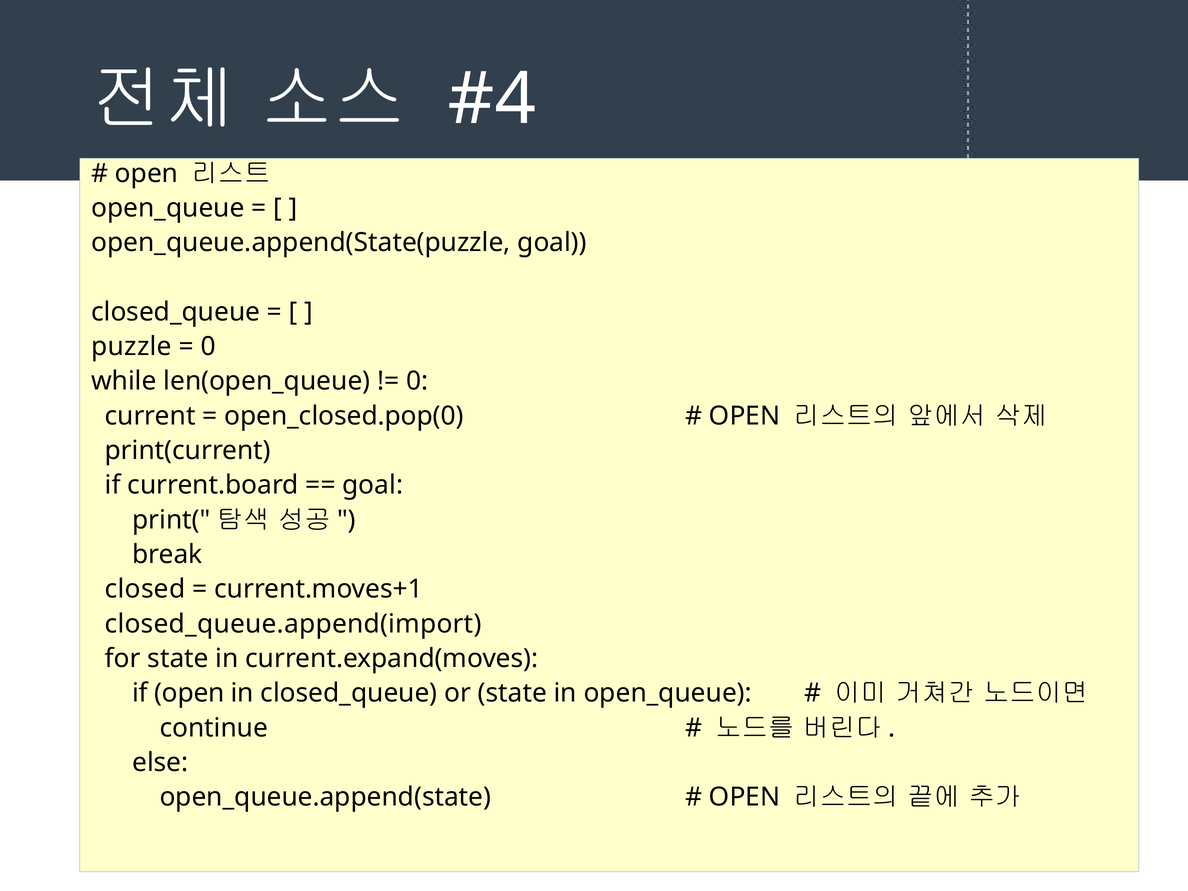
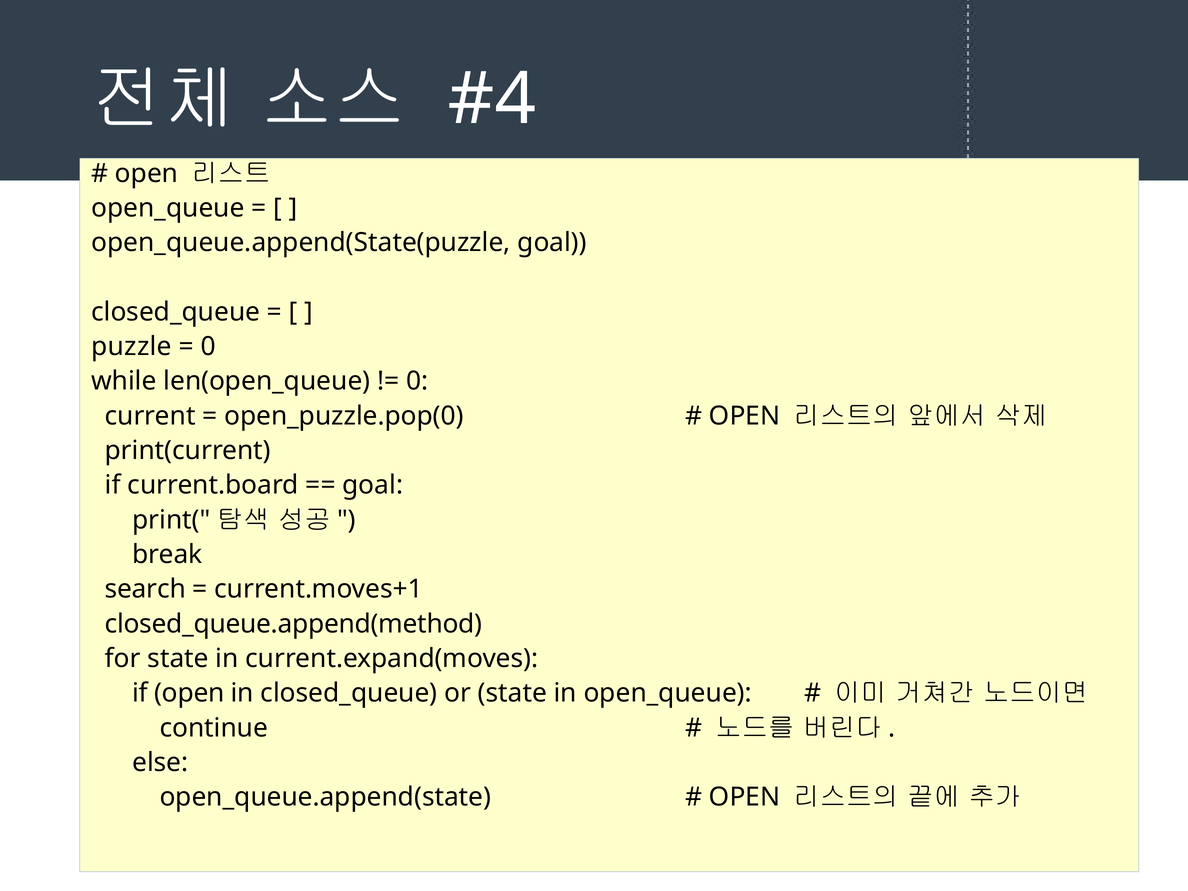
open_closed.pop(0: open_closed.pop(0 -> open_puzzle.pop(0 (344, 416)
closed: closed -> search (145, 589)
closed_queue.append(import: closed_queue.append(import -> closed_queue.append(method (293, 624)
